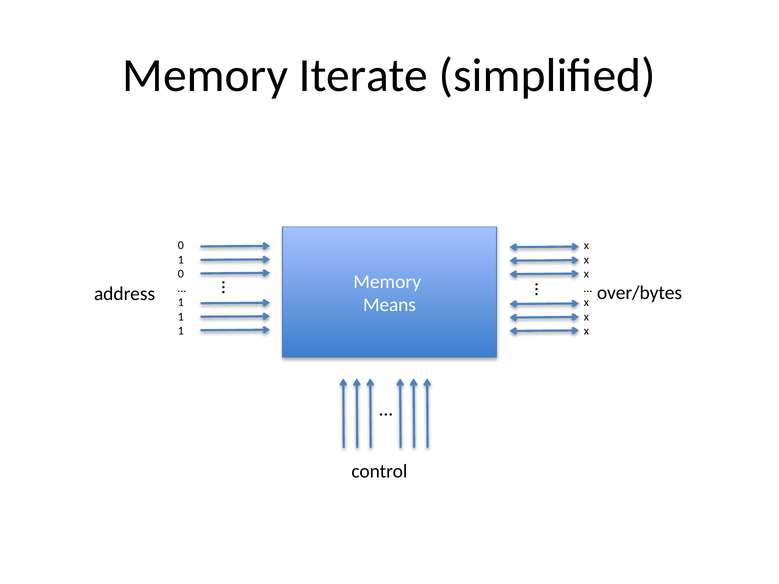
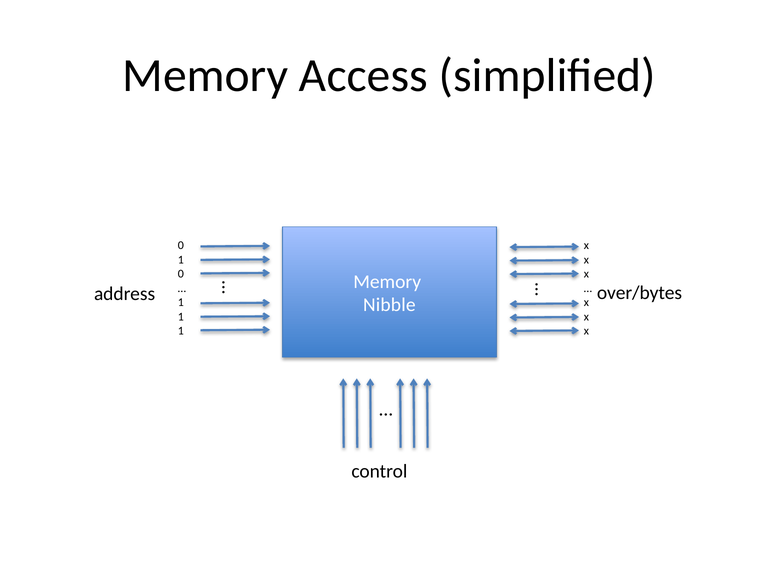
Iterate: Iterate -> Access (363, 75)
Means: Means -> Nibble (389, 305)
